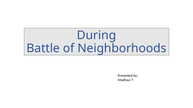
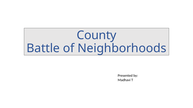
During: During -> County (97, 35)
